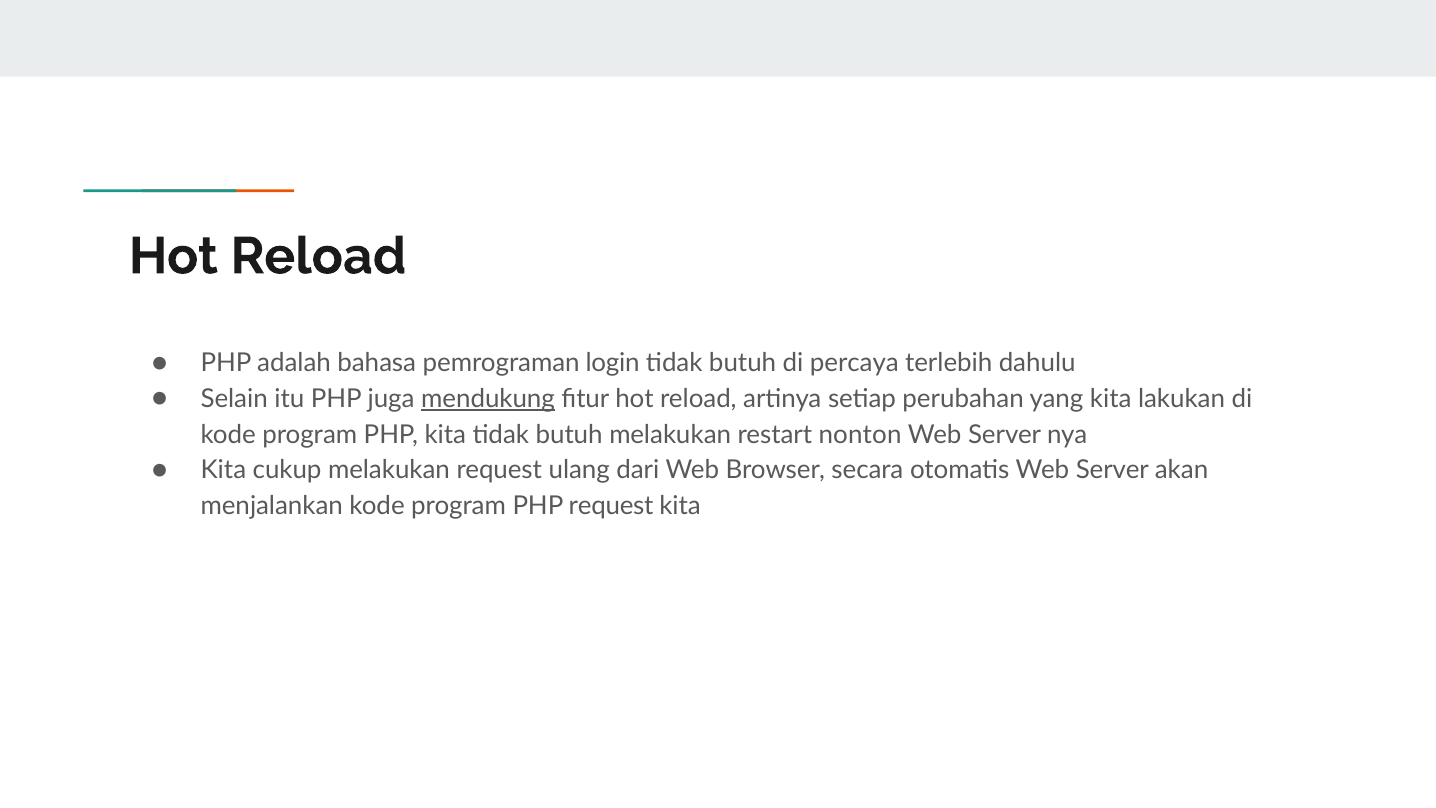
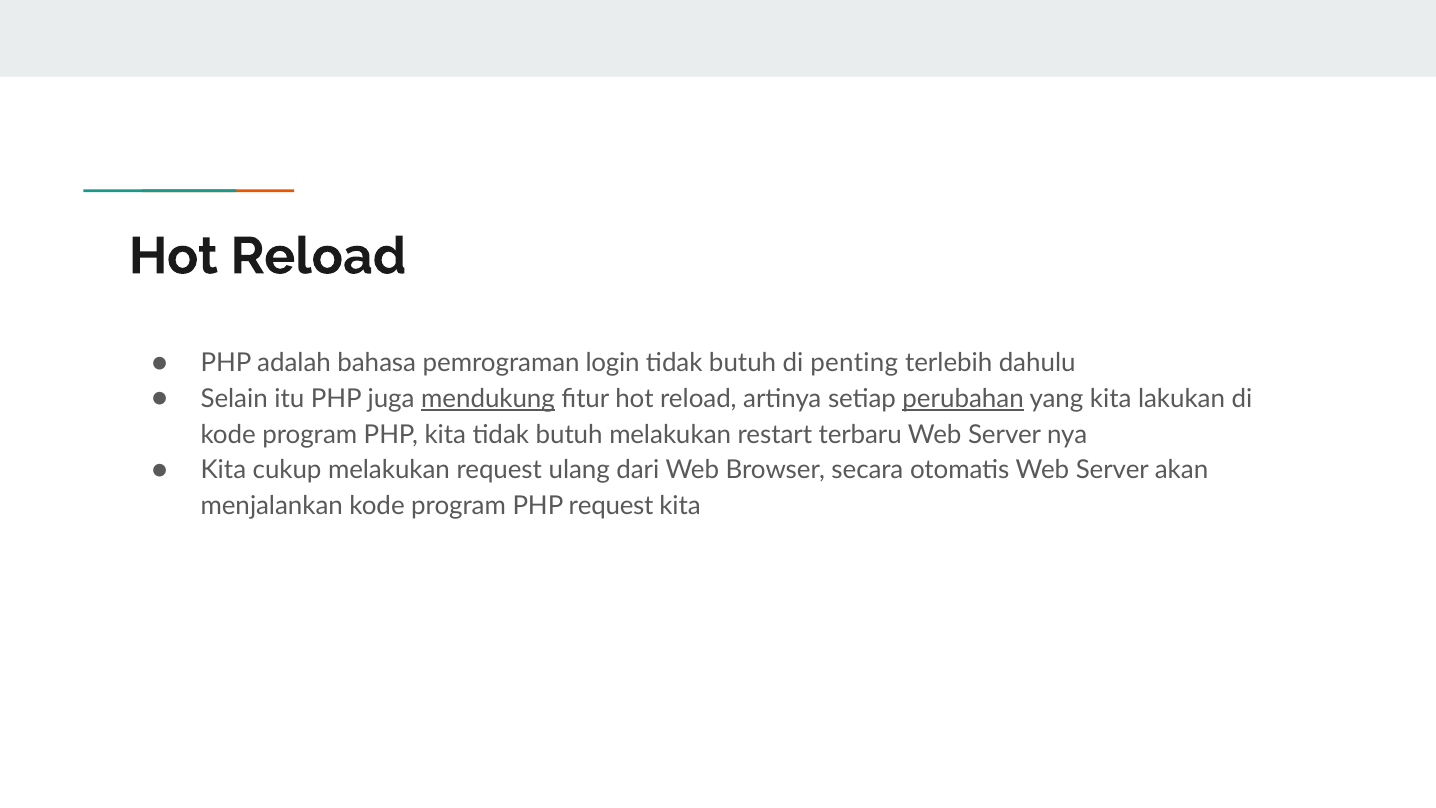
percaya: percaya -> penting (854, 363)
perubahan underline: none -> present (963, 399)
nonton: nonton -> terbaru (860, 434)
